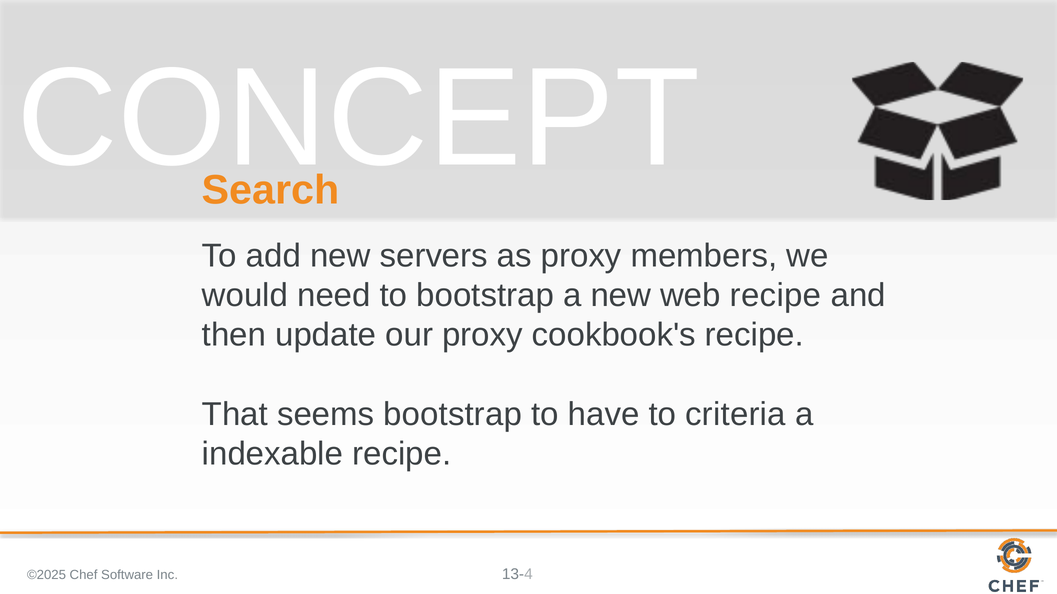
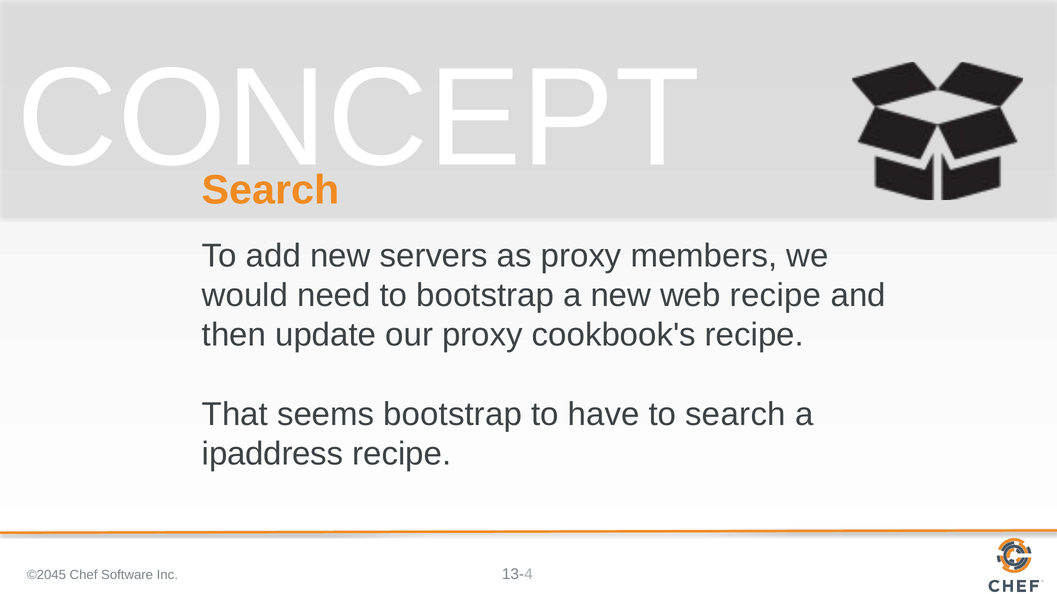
to criteria: criteria -> search (735, 415)
indexable: indexable -> ipaddress (273, 454)
©2025: ©2025 -> ©2045 (47, 575)
